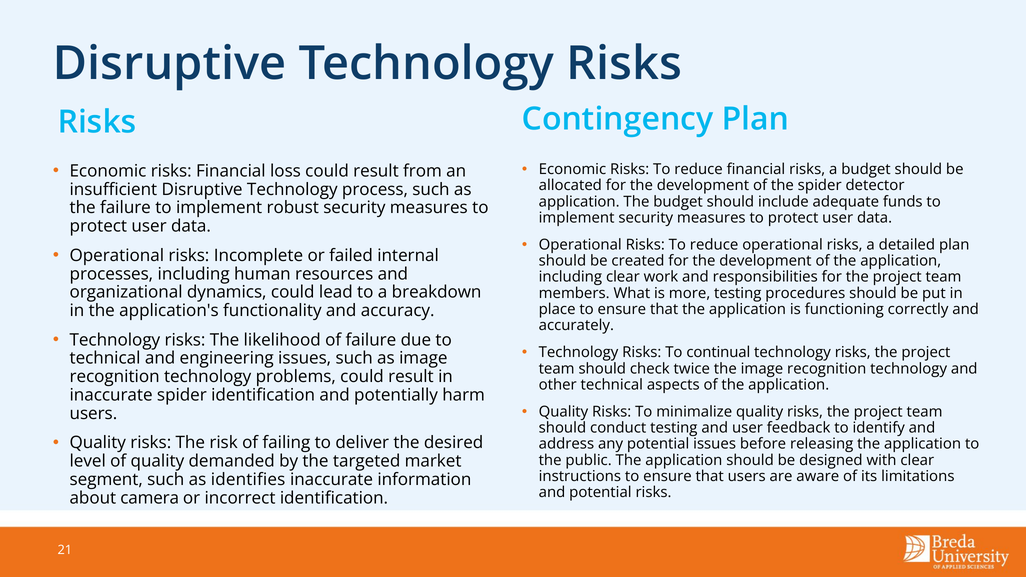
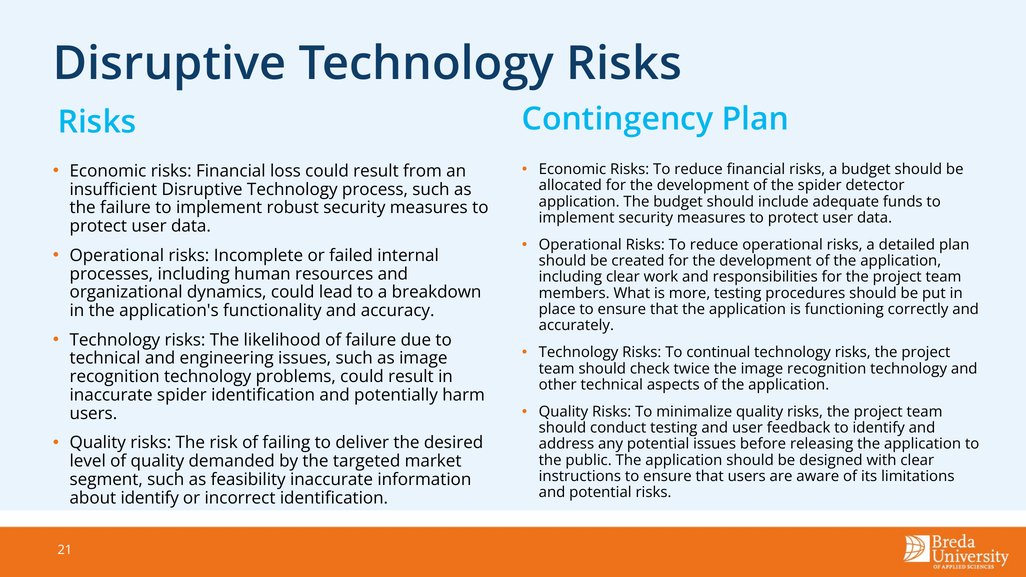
identifies: identifies -> feasibility (248, 480)
about camera: camera -> identify (150, 498)
